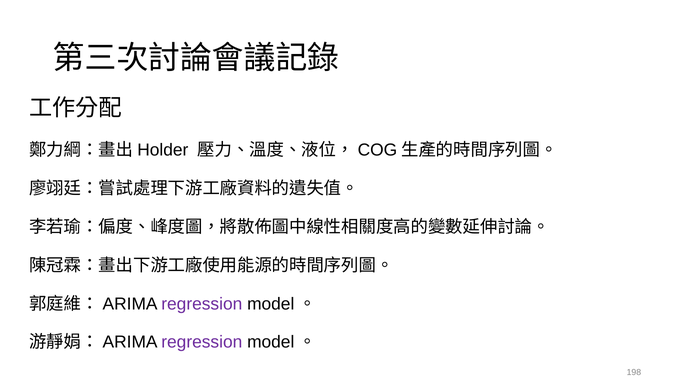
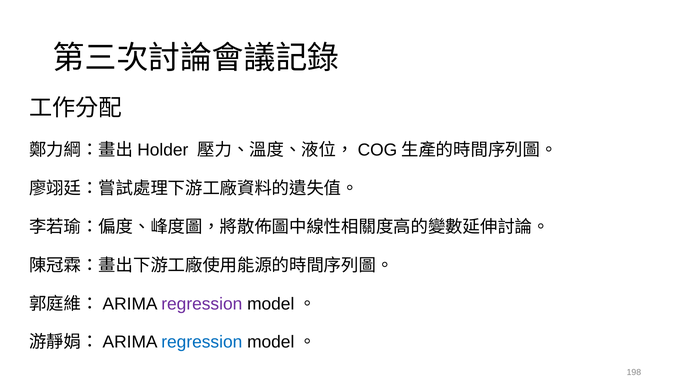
regression colour: purple -> blue (202, 343)
